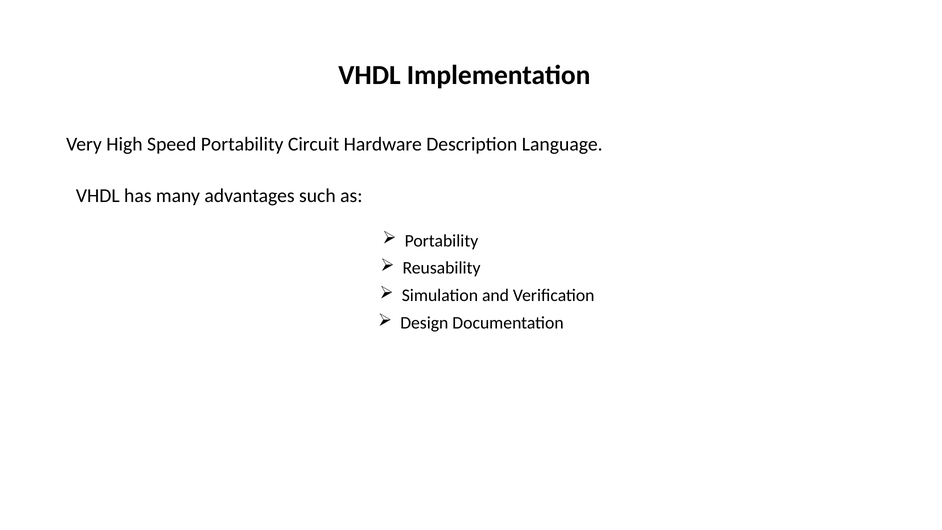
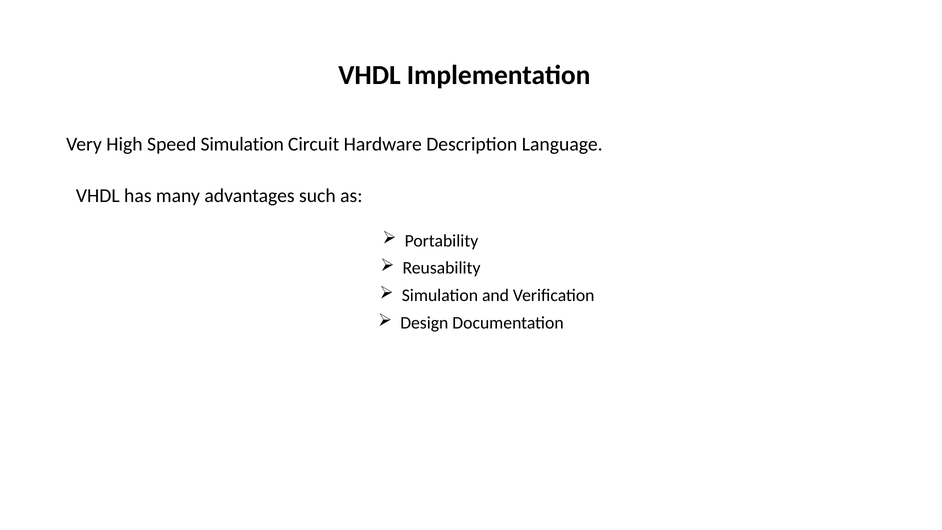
Speed Portability: Portability -> Simulation (242, 144)
